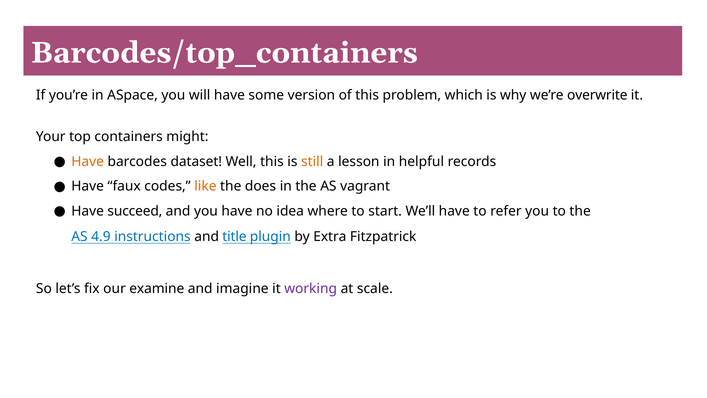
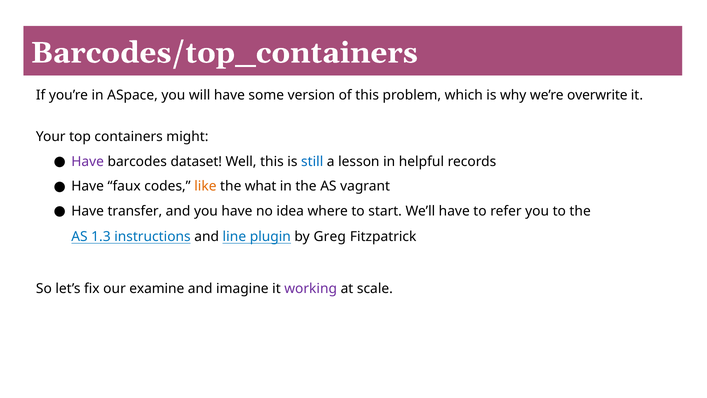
Have colour: orange -> purple (88, 161)
still colour: orange -> blue (312, 161)
does: does -> what (261, 186)
succeed: succeed -> transfer (135, 211)
4.9: 4.9 -> 1.3 (101, 237)
title: title -> line (234, 237)
Extra: Extra -> Greg (330, 237)
